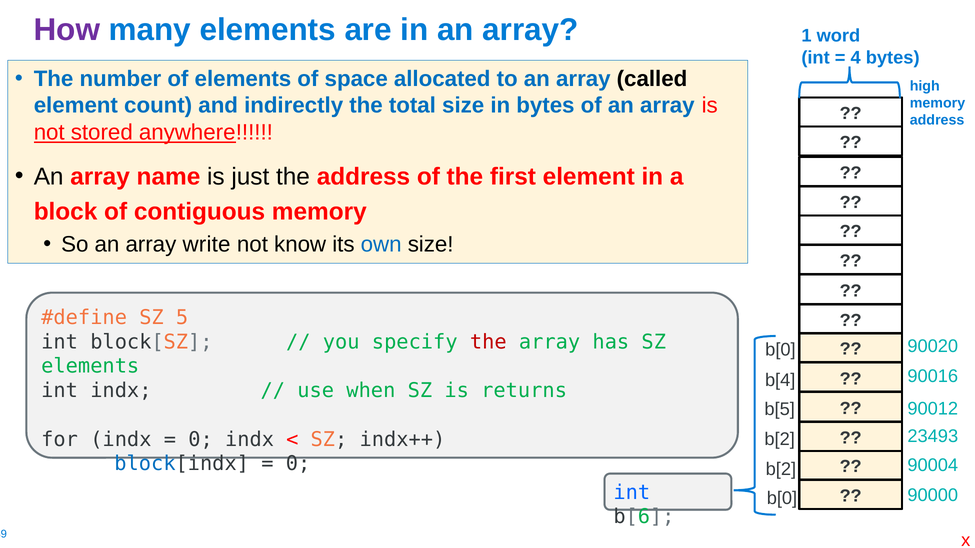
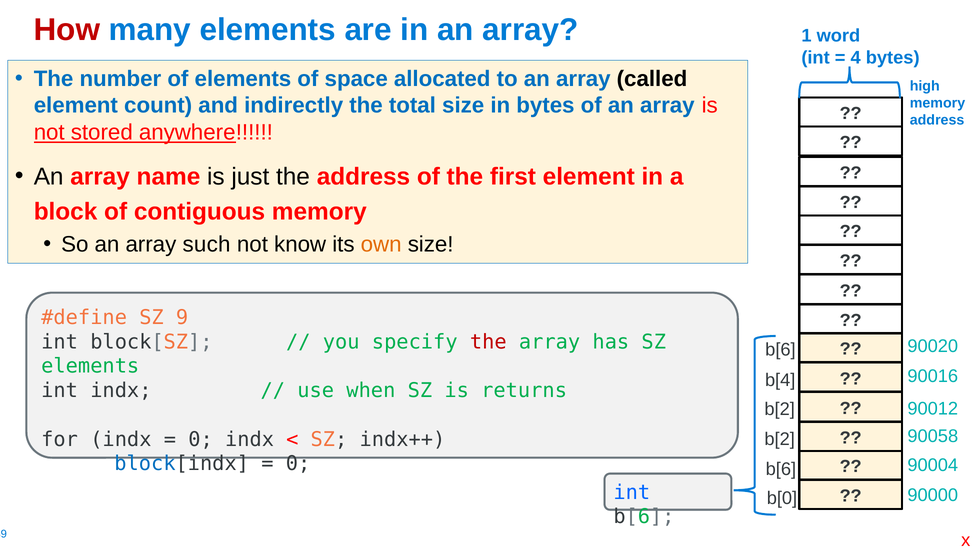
How colour: purple -> red (67, 30)
write: write -> such (207, 245)
own colour: blue -> orange (381, 245)
5: 5 -> 9 (182, 318)
b[0: b[0 -> b[6 (780, 350)
b[5: b[5 -> b[2 (780, 410)
23493: 23493 -> 90058 (933, 437)
b[2: b[2 -> b[6 (781, 470)
